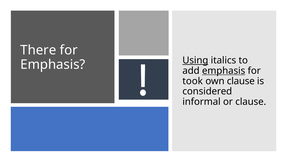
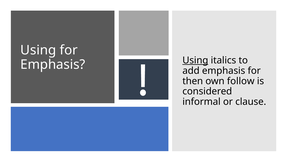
There: There -> Using (38, 50)
emphasis underline: present -> none (224, 70)
took: took -> then (193, 81)
own clause: clause -> follow (241, 81)
